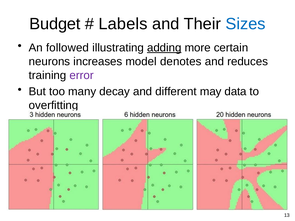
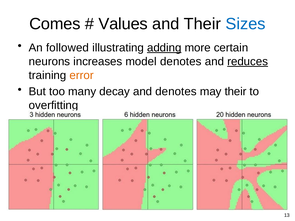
Budget: Budget -> Comes (55, 24)
Labels: Labels -> Values (123, 24)
reduces underline: none -> present (248, 62)
error colour: purple -> orange (82, 75)
and different: different -> denotes (176, 92)
may data: data -> their (236, 92)
